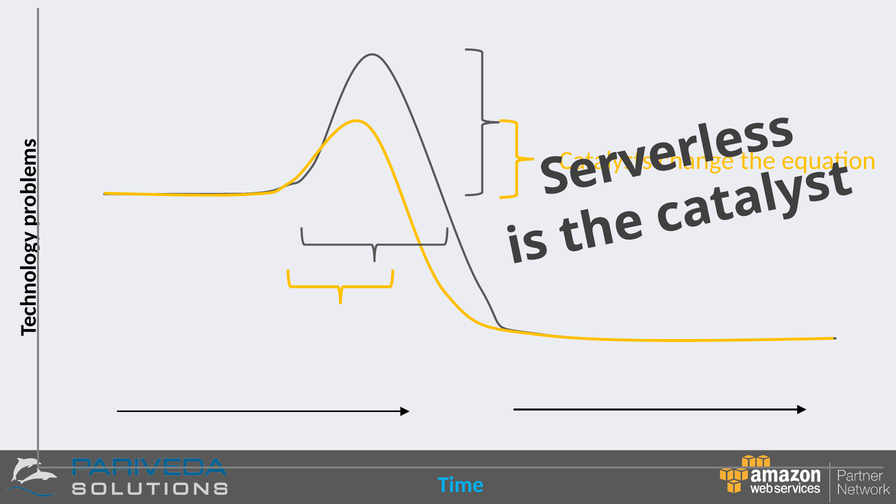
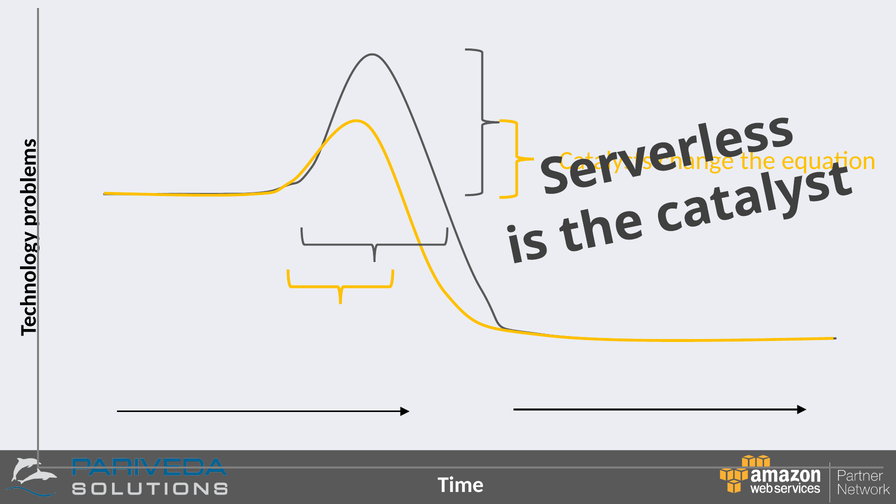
Time colour: light blue -> white (461, 485)
